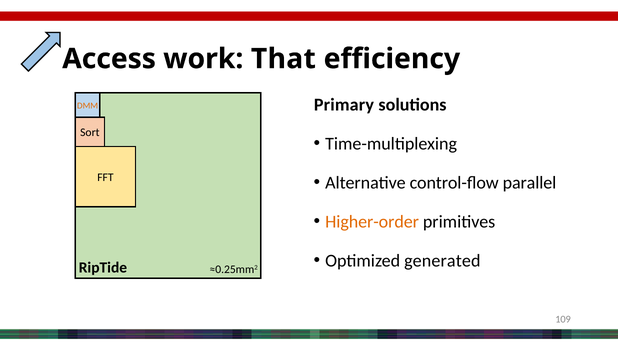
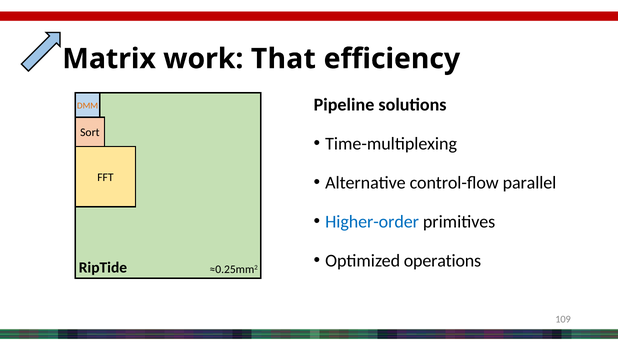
Access: Access -> Matrix (109, 59)
Primary: Primary -> Pipeline (344, 104)
Higher-order colour: orange -> blue (372, 221)
generated: generated -> operations (442, 260)
